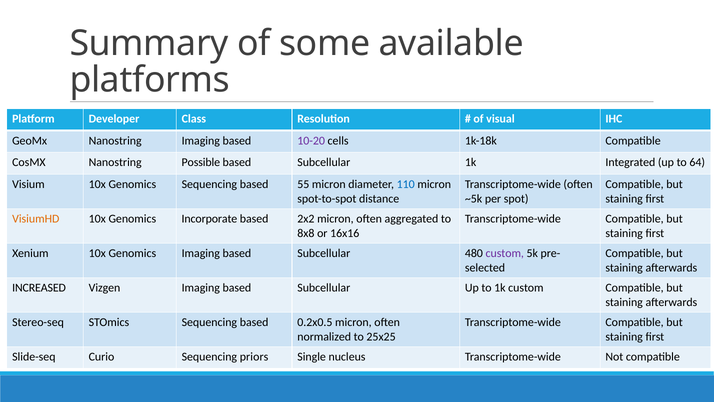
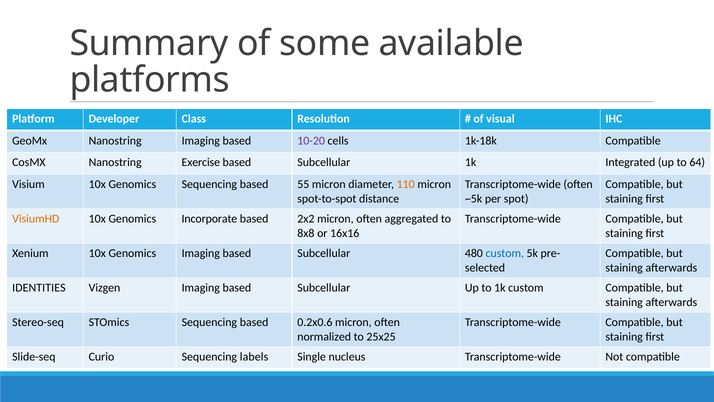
Possible: Possible -> Exercise (201, 162)
110 colour: blue -> orange (406, 184)
custom colour: purple -> blue (505, 253)
INCREASED: INCREASED -> IDENTITIES (39, 287)
0.2x0.5: 0.2x0.5 -> 0.2x0.6 (315, 322)
priors: priors -> labels (254, 356)
